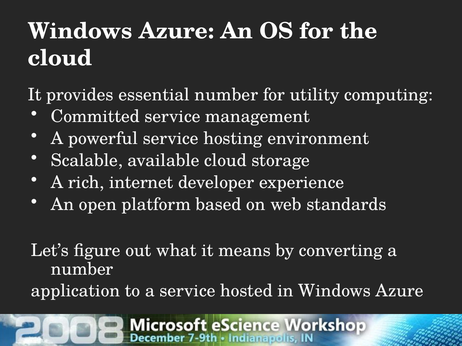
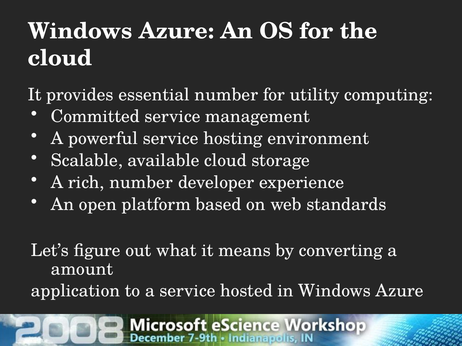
rich internet: internet -> number (141, 183)
number: number -> amount (82, 269)
